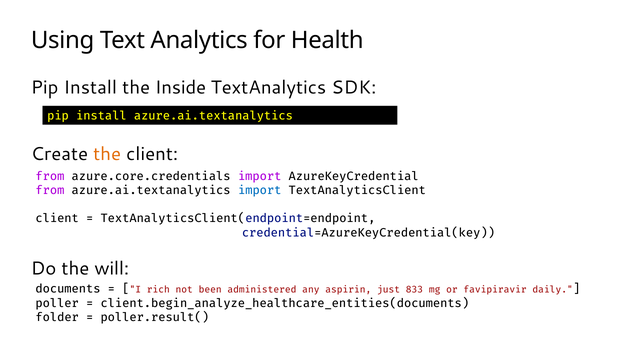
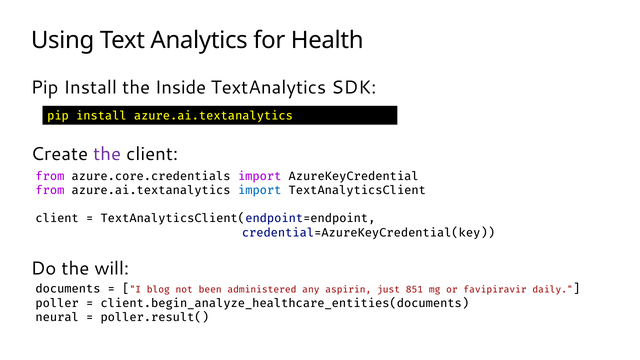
the colour: orange -> purple (107, 154)
rich: rich -> blog (158, 290)
833: 833 -> 851 (414, 290)
folder: folder -> neural (57, 317)
